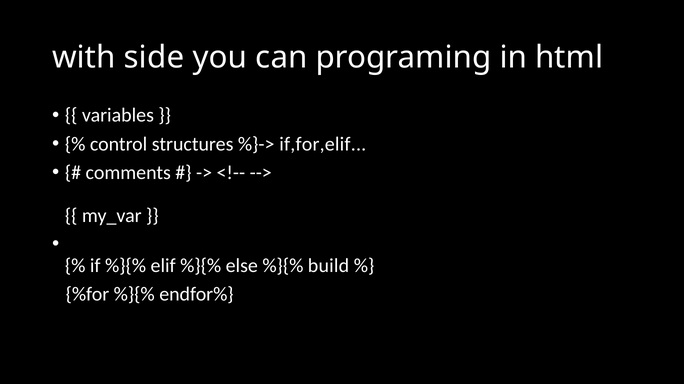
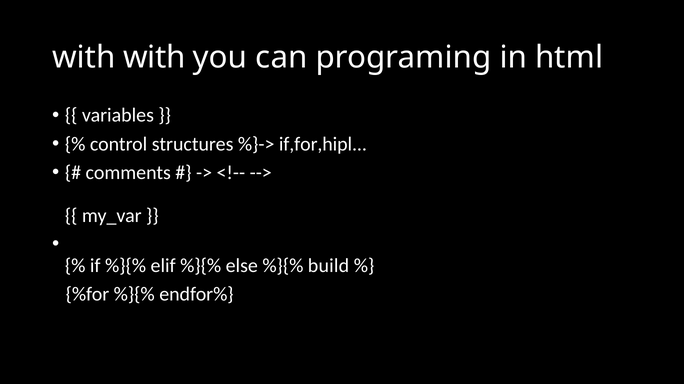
with side: side -> with (154, 57)
if,for,elif: if,for,elif -> if,for,hipl (323, 144)
